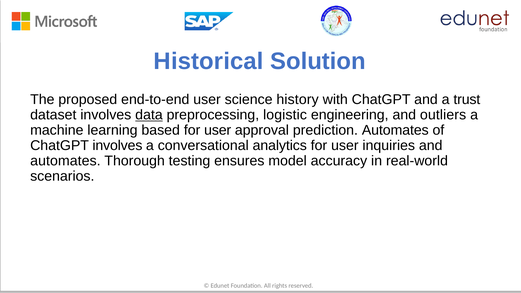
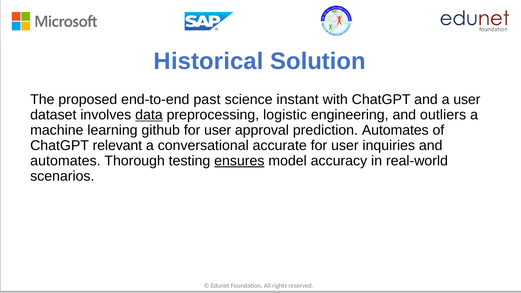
end-to-end user: user -> past (207, 100)
history: history -> instant (298, 100)
a trust: trust -> user (467, 100)
based: based -> github (161, 130)
ChatGPT involves: involves -> relevant (117, 146)
analytics: analytics -> accurate (280, 146)
ensures underline: none -> present (239, 161)
